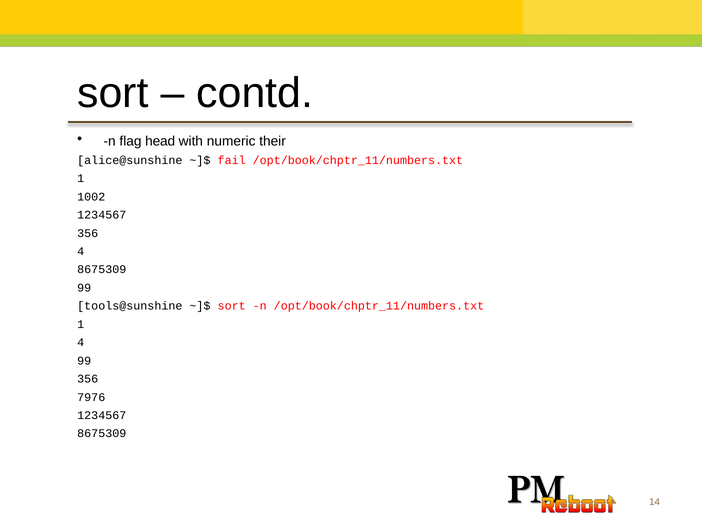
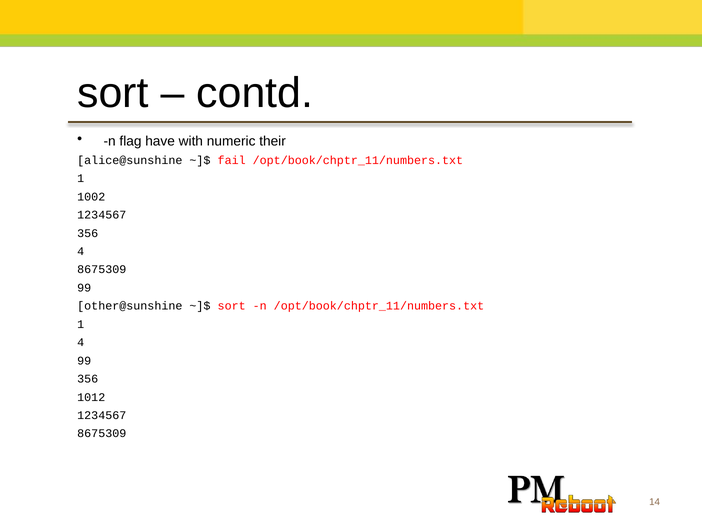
head: head -> have (160, 141)
tools@sunshine: tools@sunshine -> other@sunshine (130, 306)
7976: 7976 -> 1012 (91, 398)
